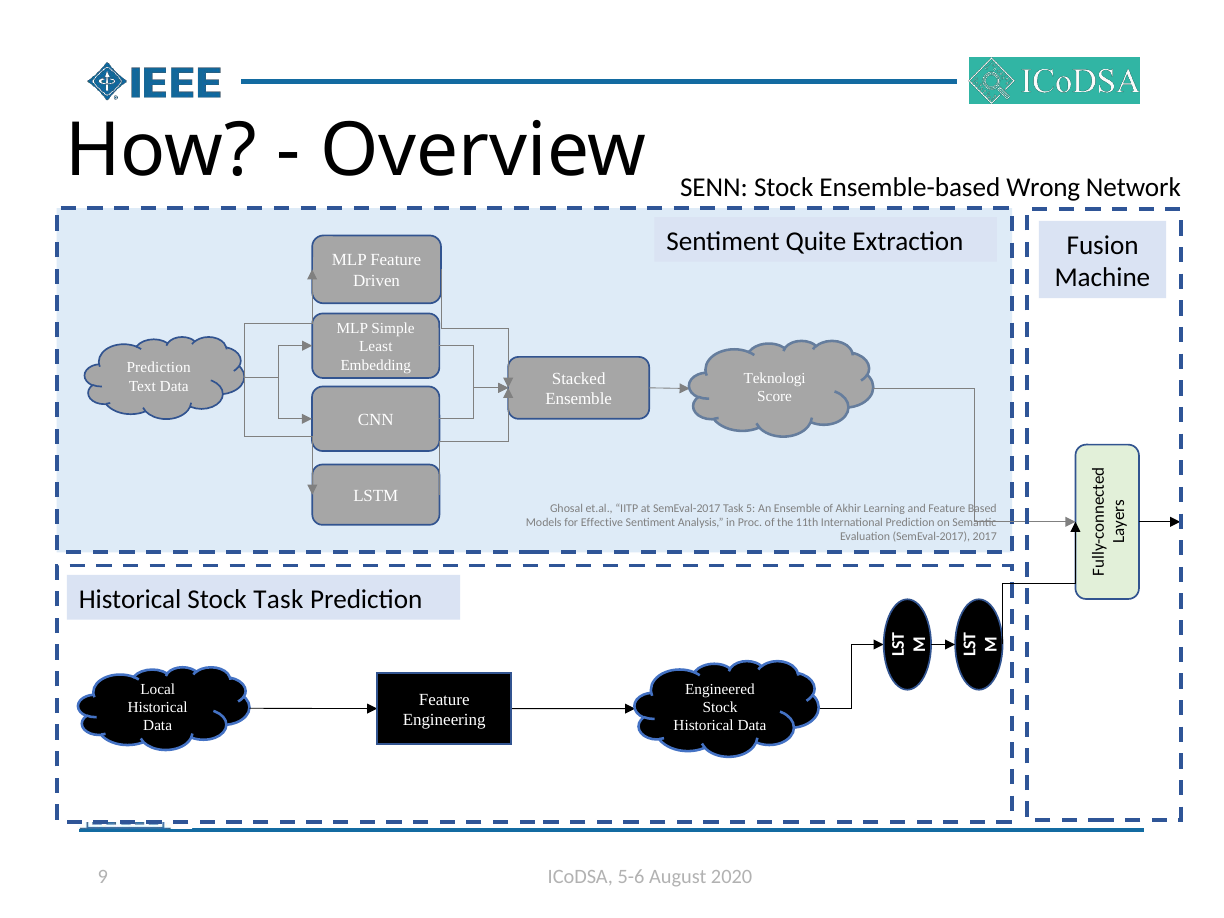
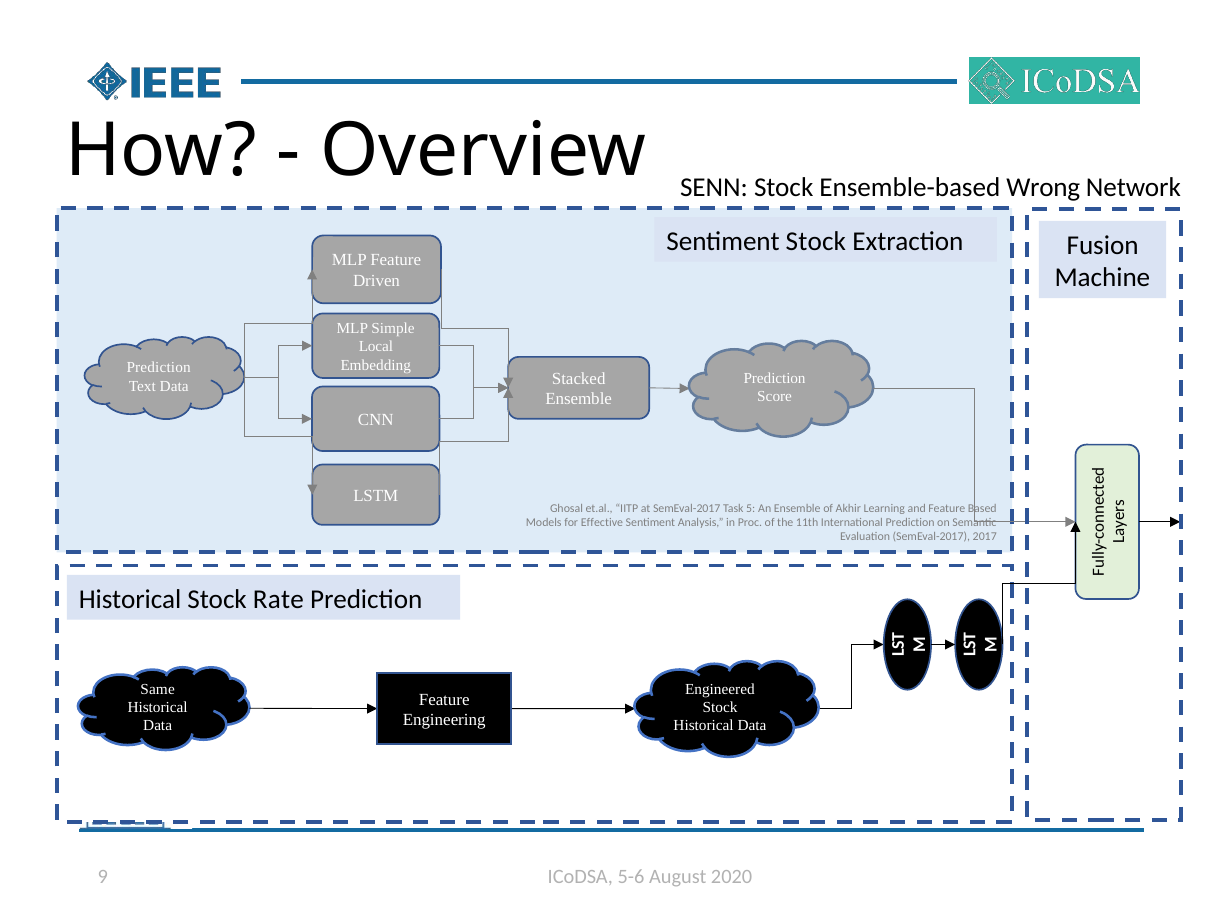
Sentiment Quite: Quite -> Stock (816, 241)
Least: Least -> Local (376, 347)
Teknologi: Teknologi -> Prediction (775, 378)
Stock Task: Task -> Rate (278, 599)
Local: Local -> Same (158, 689)
